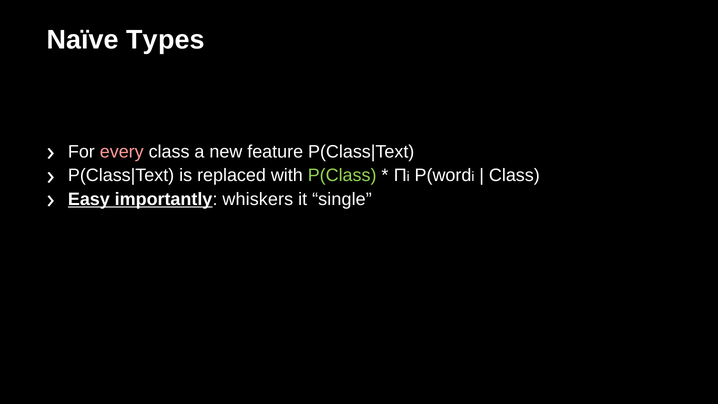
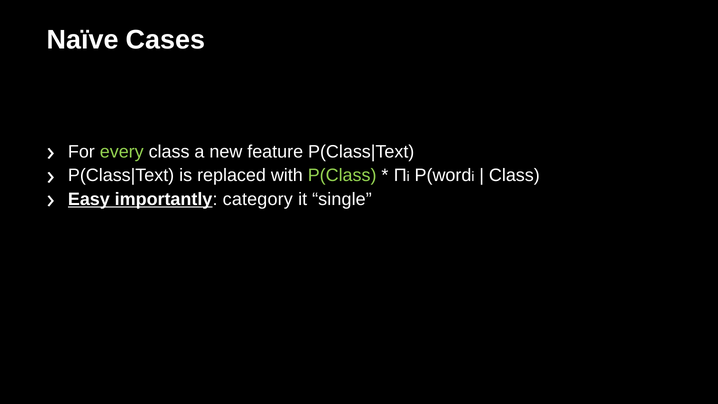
Types: Types -> Cases (166, 40)
every colour: pink -> light green (122, 152)
whiskers: whiskers -> category (258, 199)
